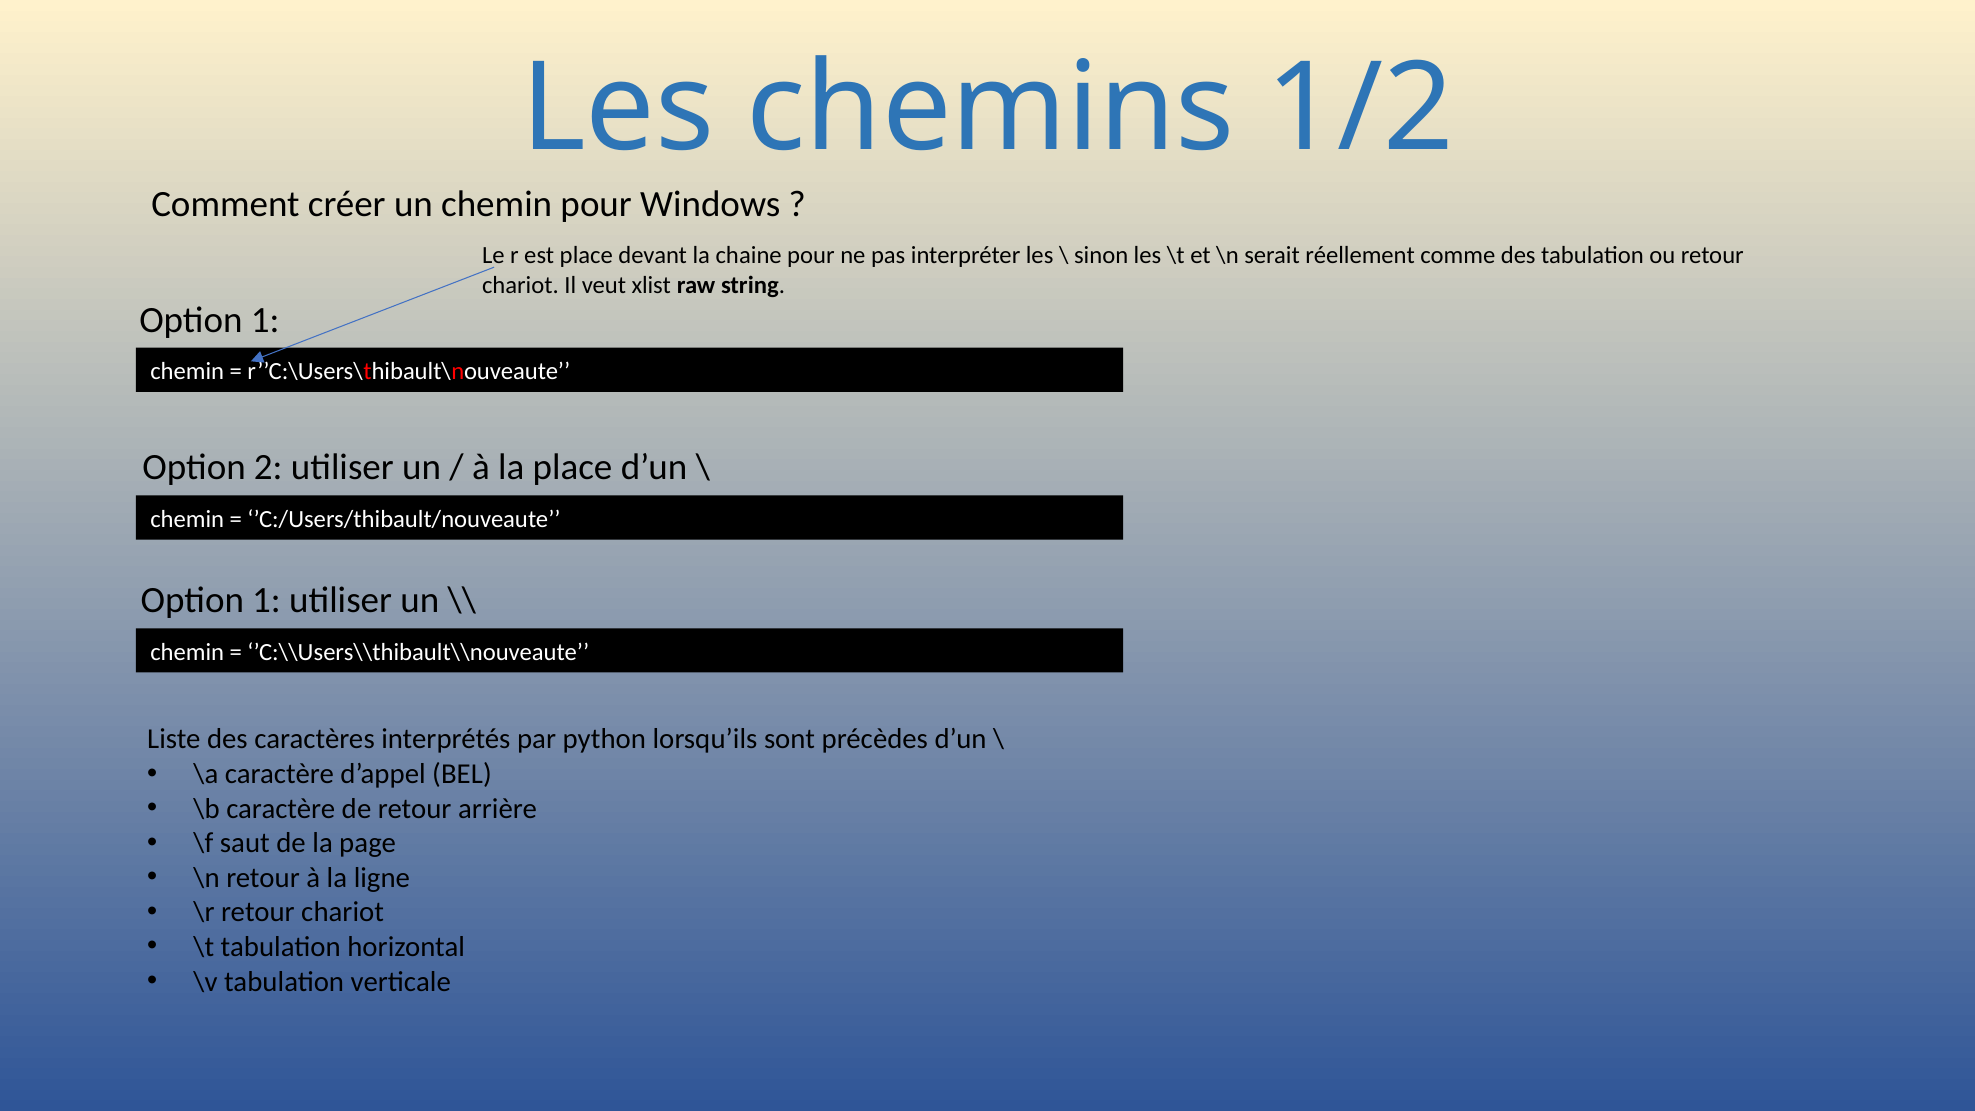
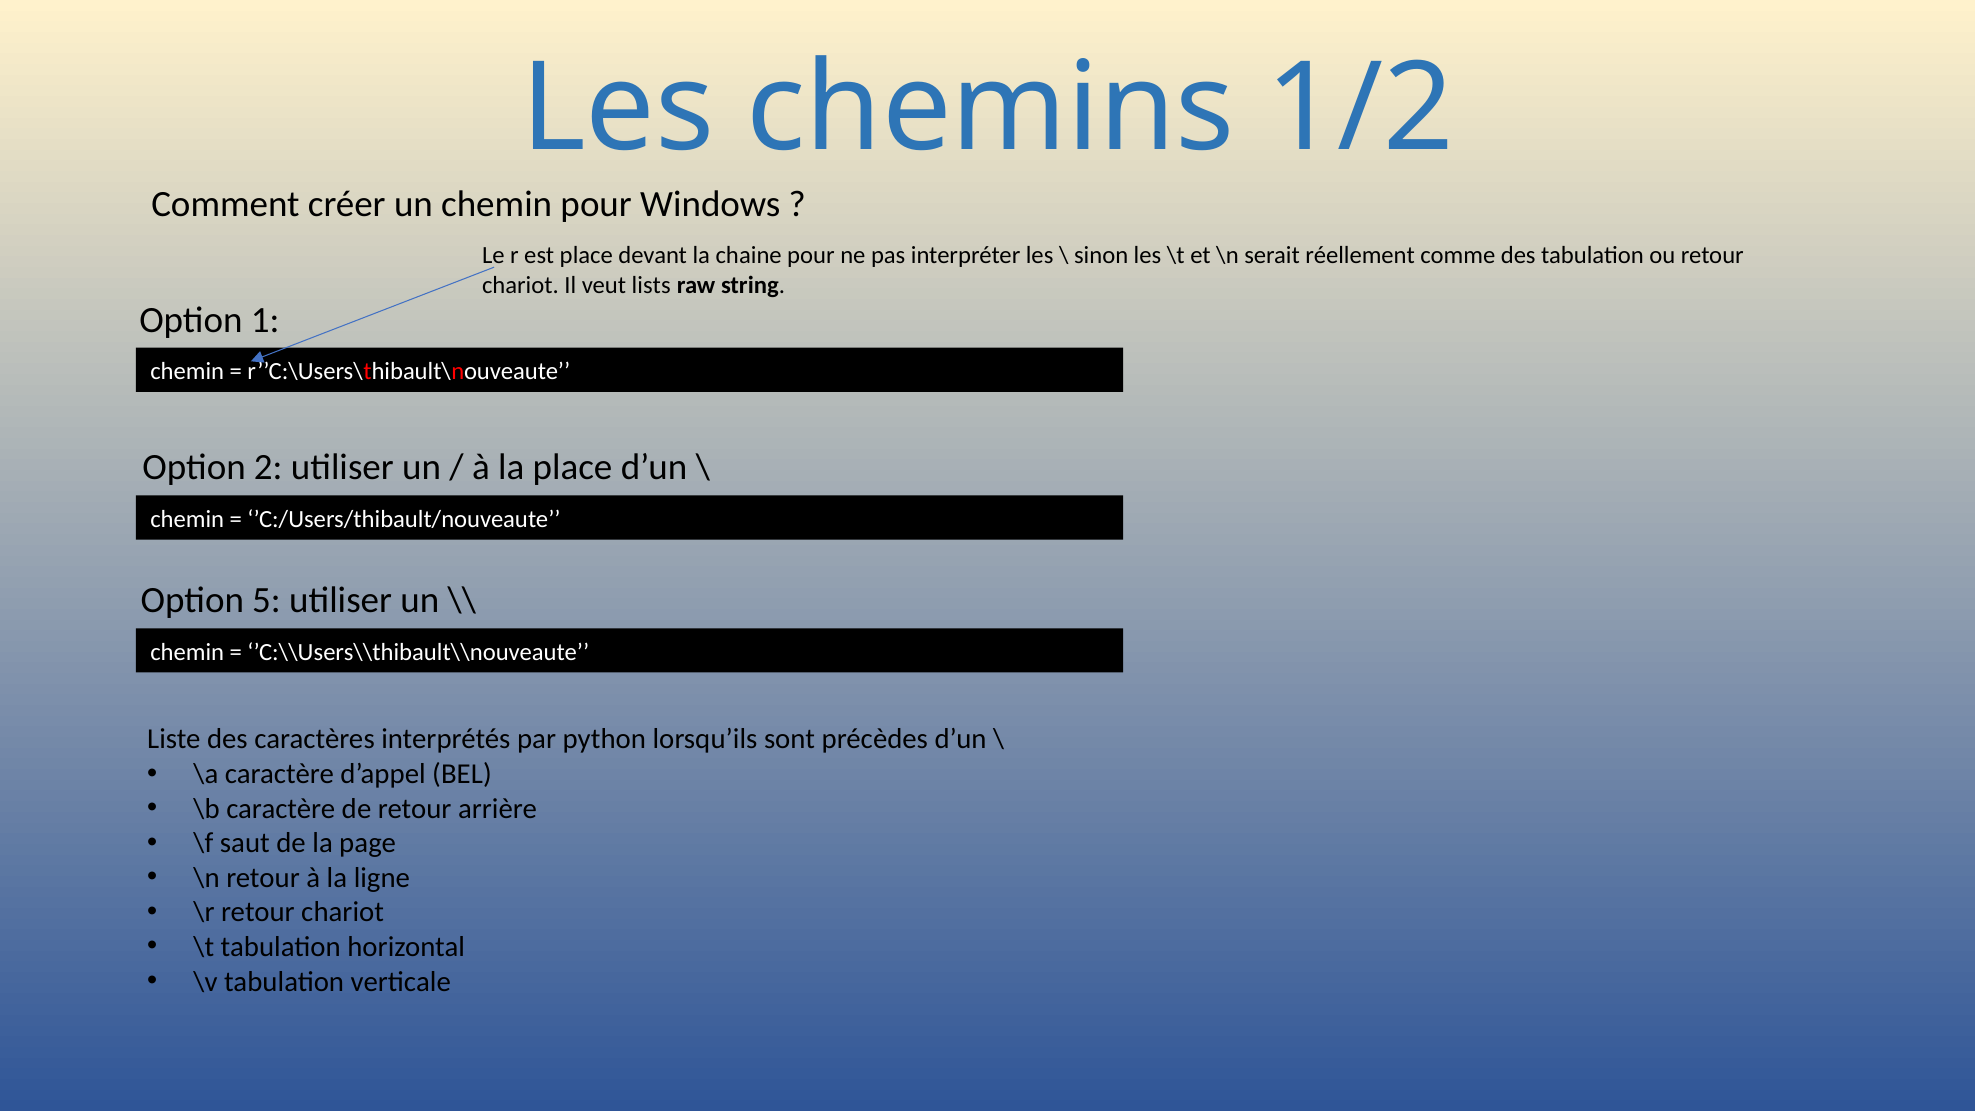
xlist: xlist -> lists (651, 285)
1: 1 -> 5 (266, 601)
